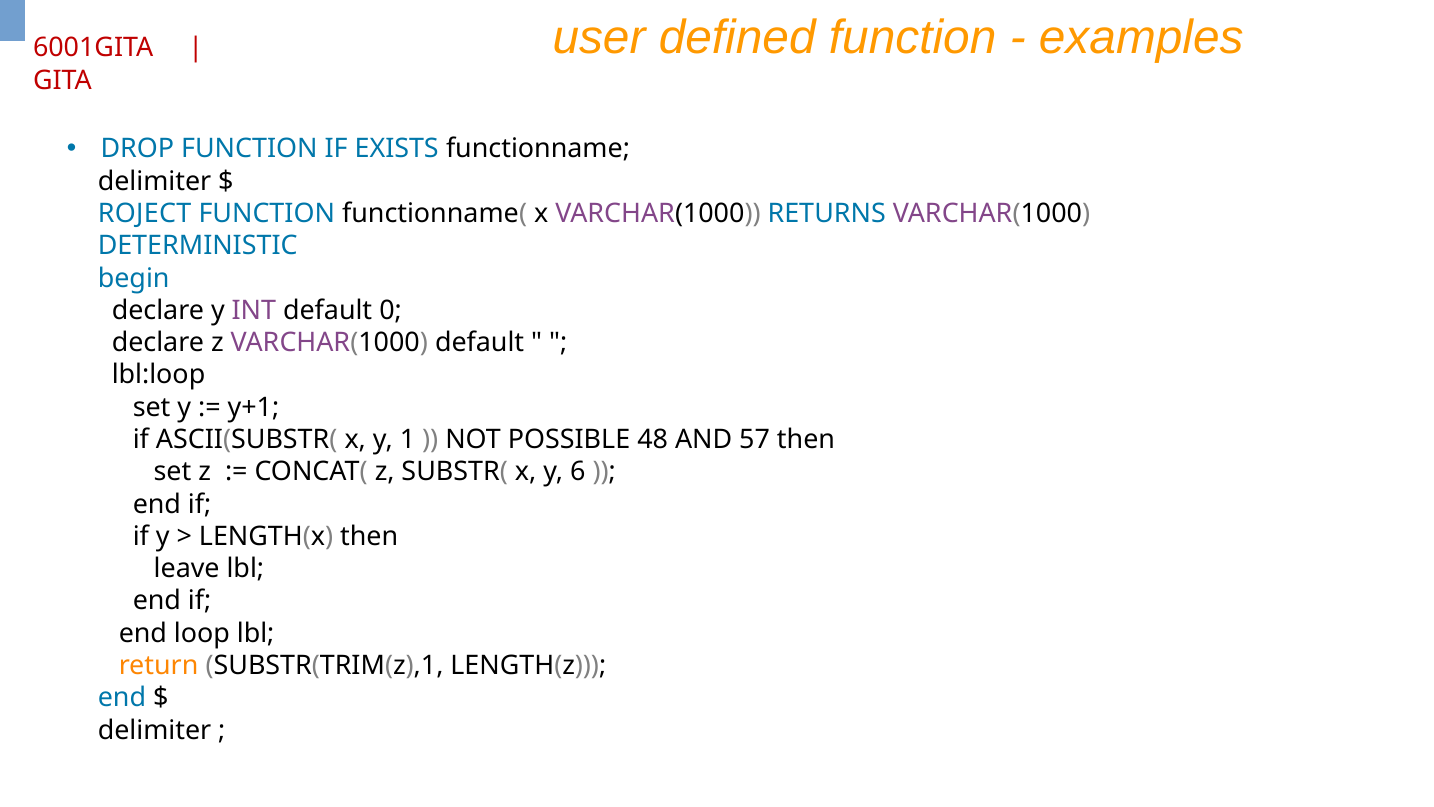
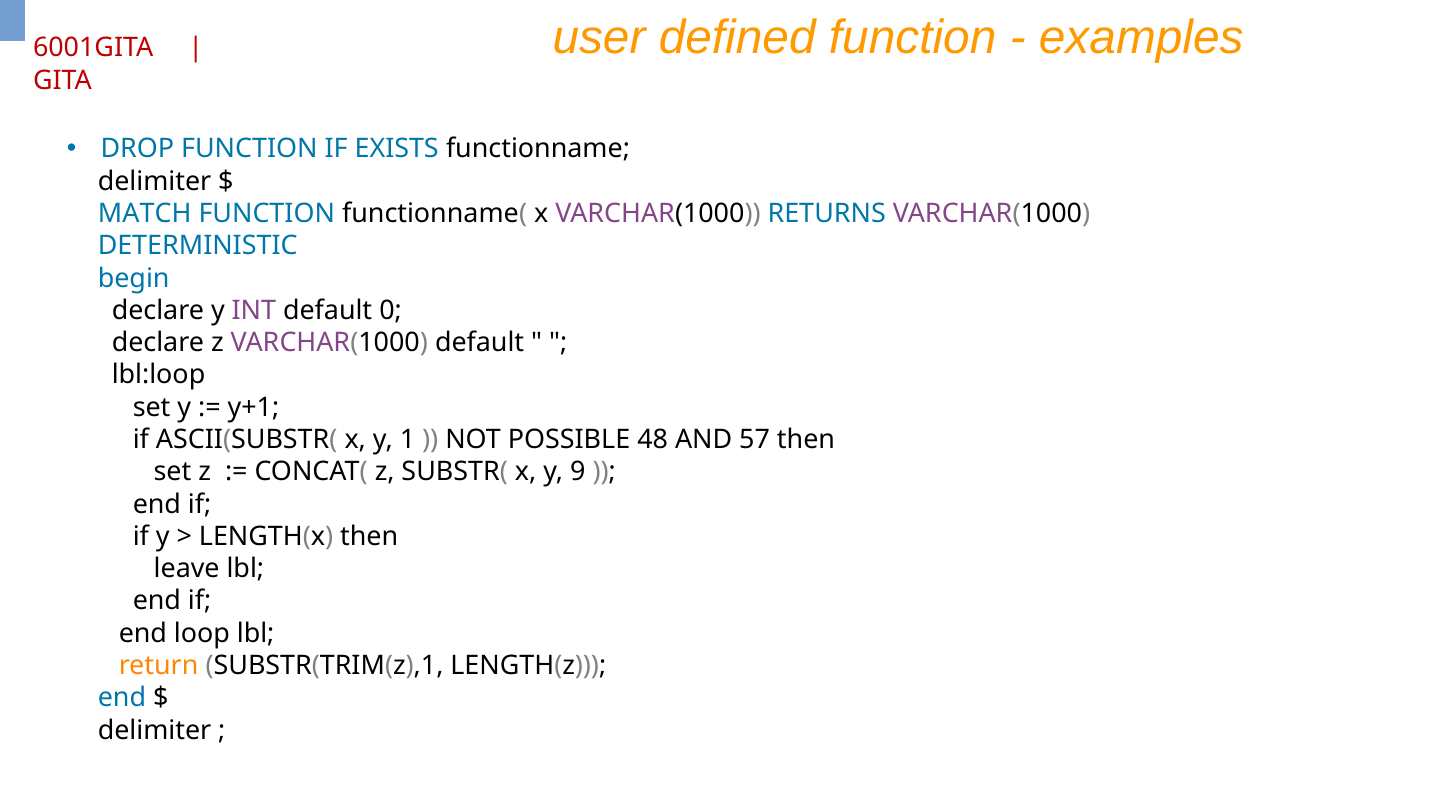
ROJECT: ROJECT -> MATCH (145, 214)
6: 6 -> 9 (578, 472)
